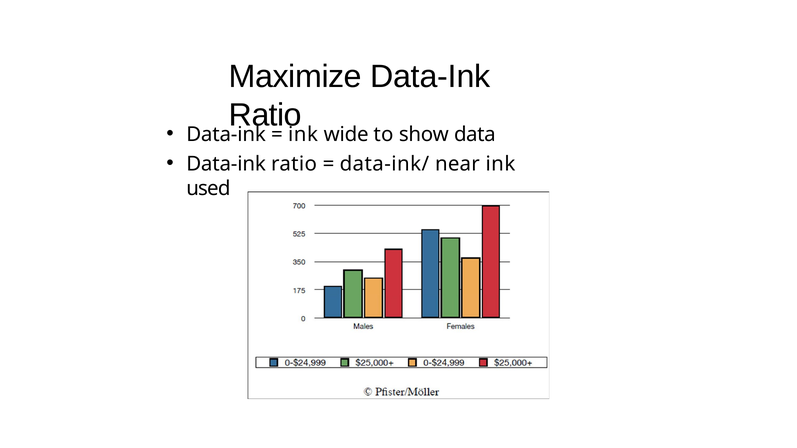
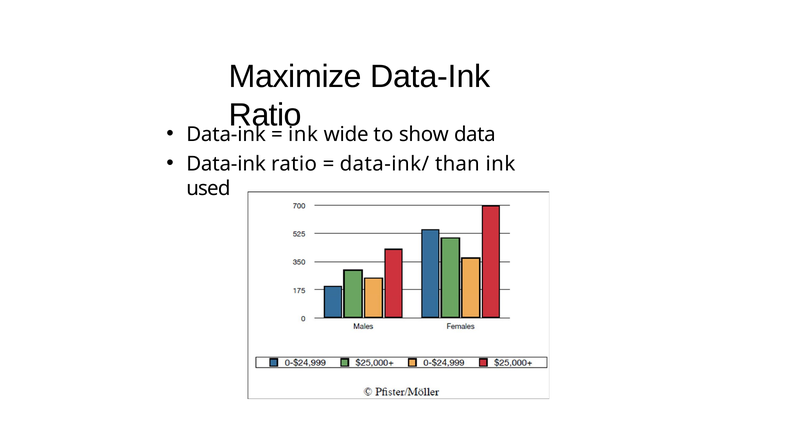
near: near -> than (457, 164)
